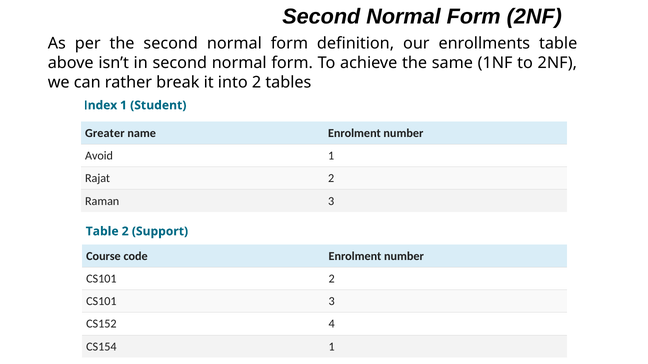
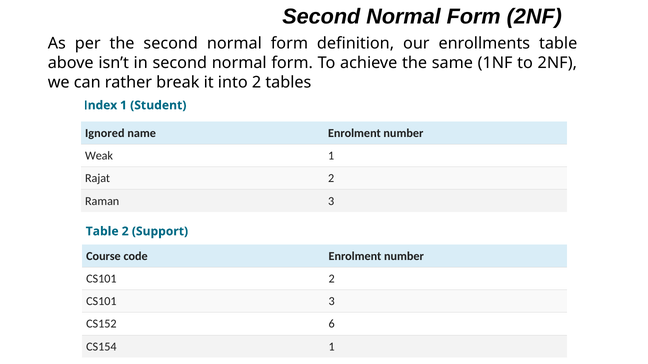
Greater: Greater -> Ignored (105, 133)
Avoid: Avoid -> Weak (99, 156)
4: 4 -> 6 (332, 324)
